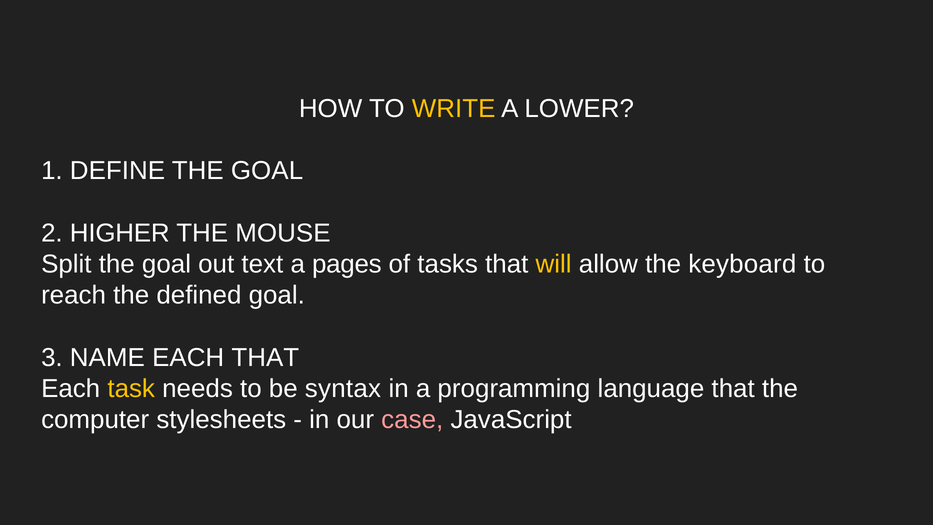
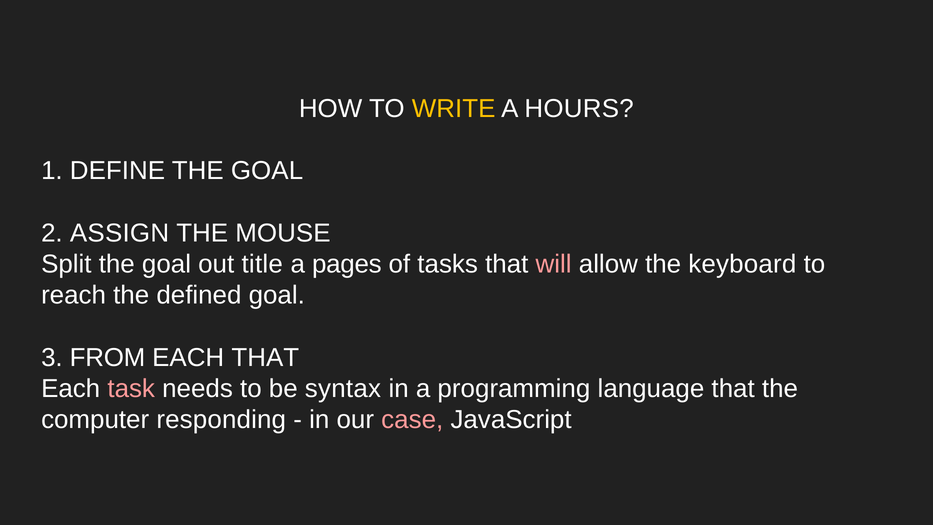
LOWER: LOWER -> HOURS (579, 109)
HIGHER: HIGHER -> ASSIGN (120, 233)
text: text -> title (262, 264)
will colour: yellow -> pink (554, 264)
NAME: NAME -> FROM (107, 358)
task colour: yellow -> pink (131, 389)
stylesheets: stylesheets -> responding (221, 420)
